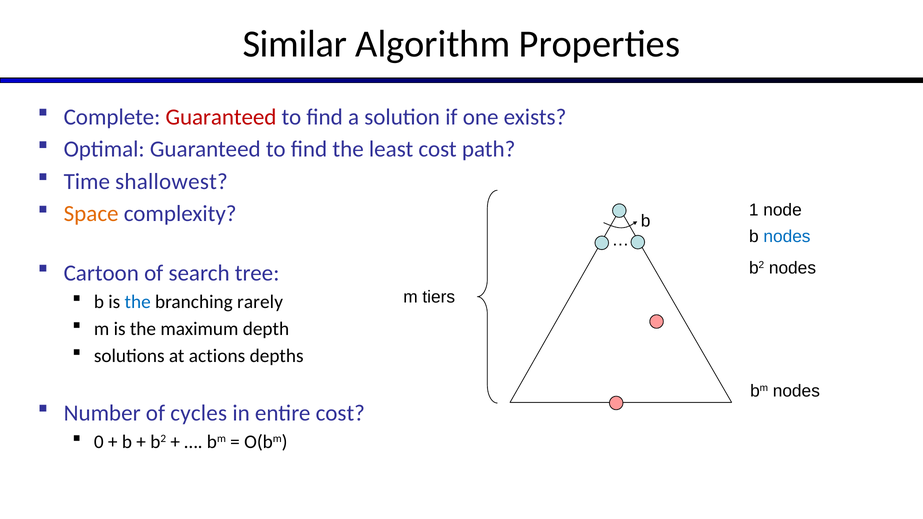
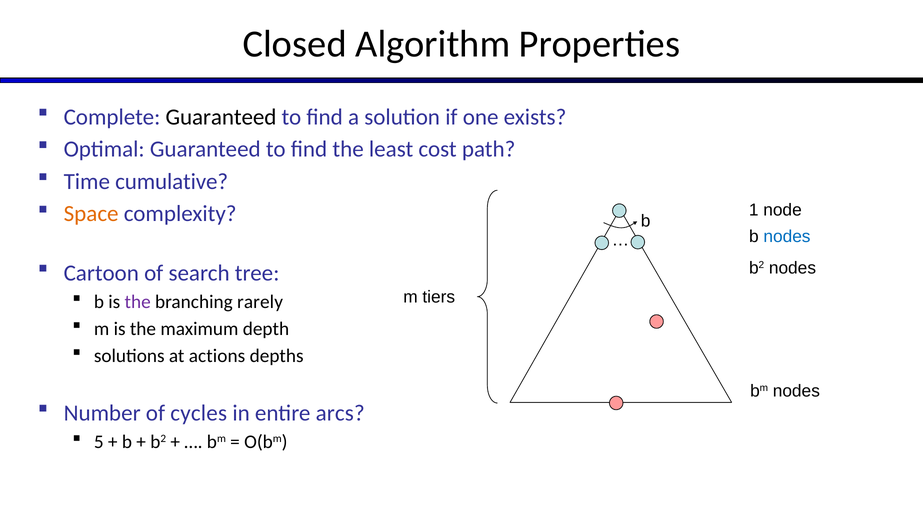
Similar: Similar -> Closed (295, 44)
Guaranteed colour: red -> black (221, 117)
shallowest: shallowest -> cumulative (172, 182)
the colour: blue -> purple (138, 302)
entire cost: cost -> arcs (340, 413)
0: 0 -> 5 (99, 442)
